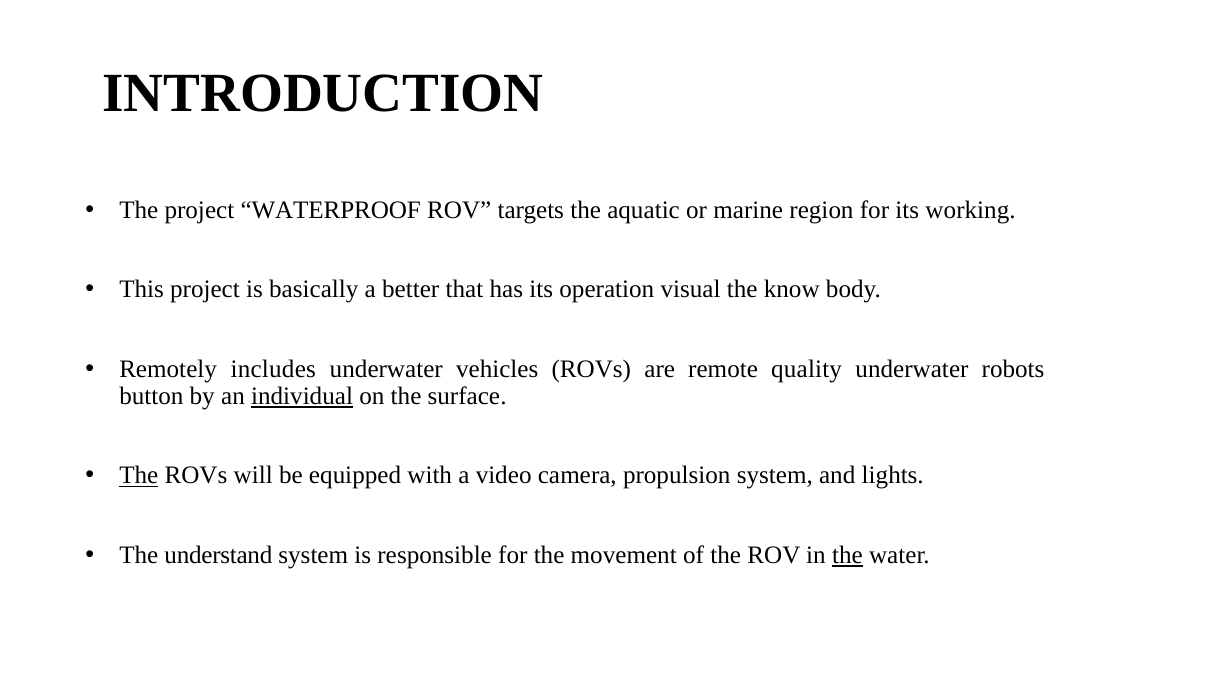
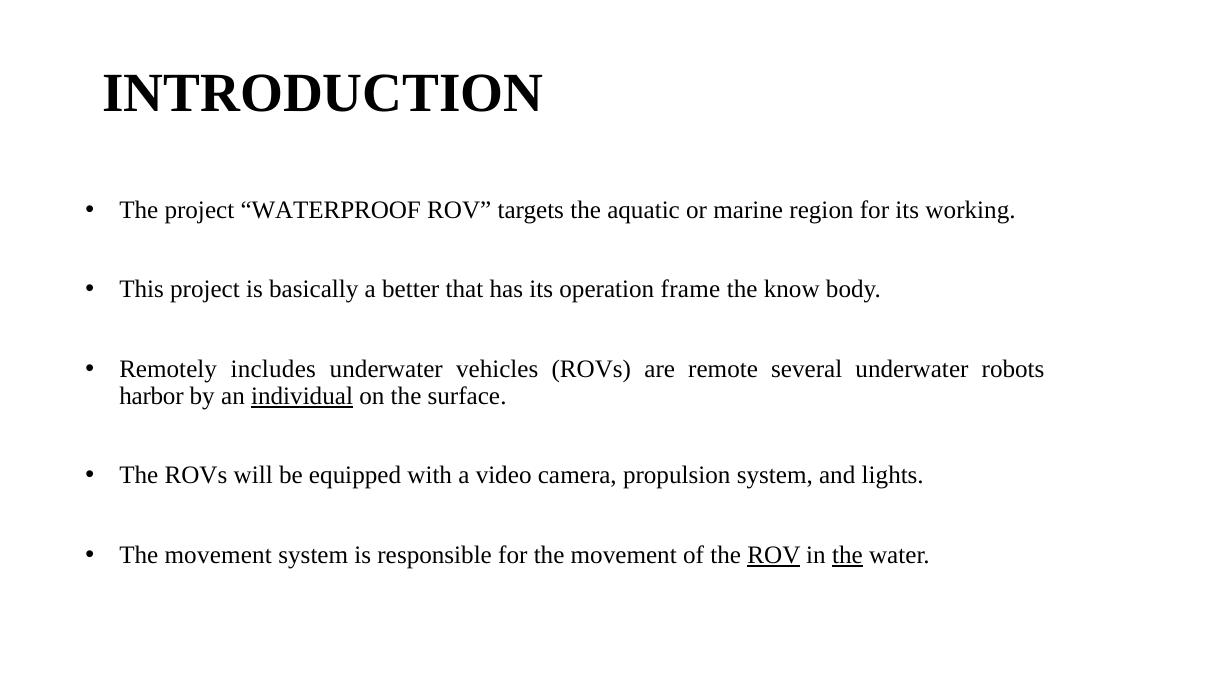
visual: visual -> frame (690, 290)
quality: quality -> several (807, 369)
button: button -> harbor (151, 396)
The underline: present -> none (139, 476)
understand: understand -> movement (218, 555)
ROV underline: none -> present (774, 555)
